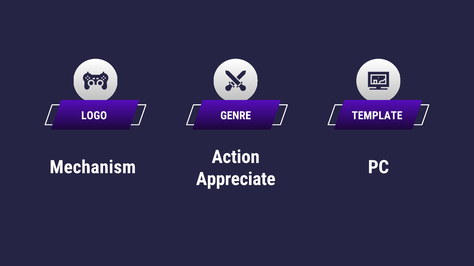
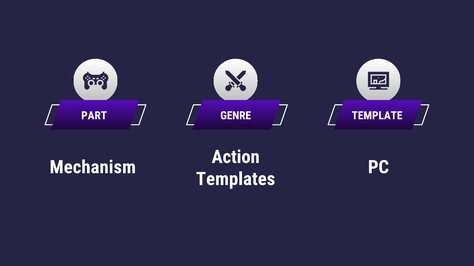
LOGO: LOGO -> PART (94, 116)
Appreciate: Appreciate -> Templates (236, 179)
